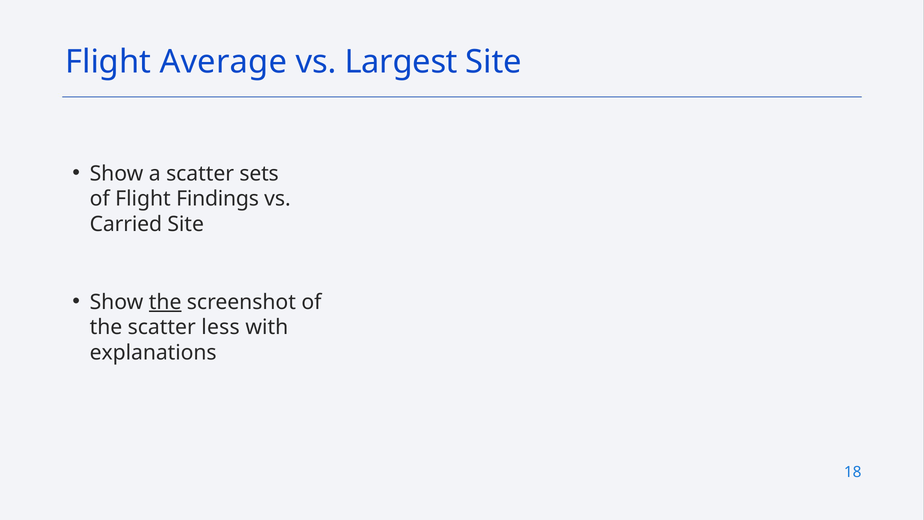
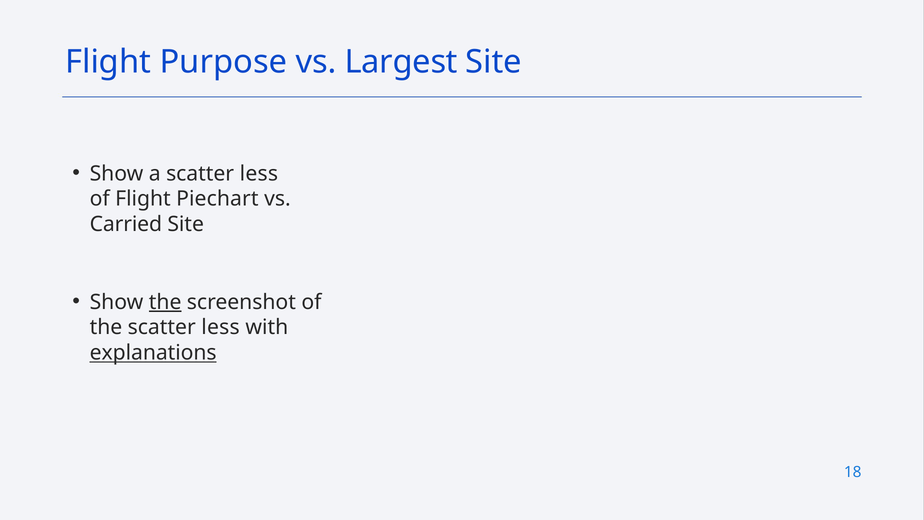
Average: Average -> Purpose (223, 62)
a scatter sets: sets -> less (259, 173)
Findings: Findings -> Piechart (217, 199)
explanations underline: none -> present (153, 353)
